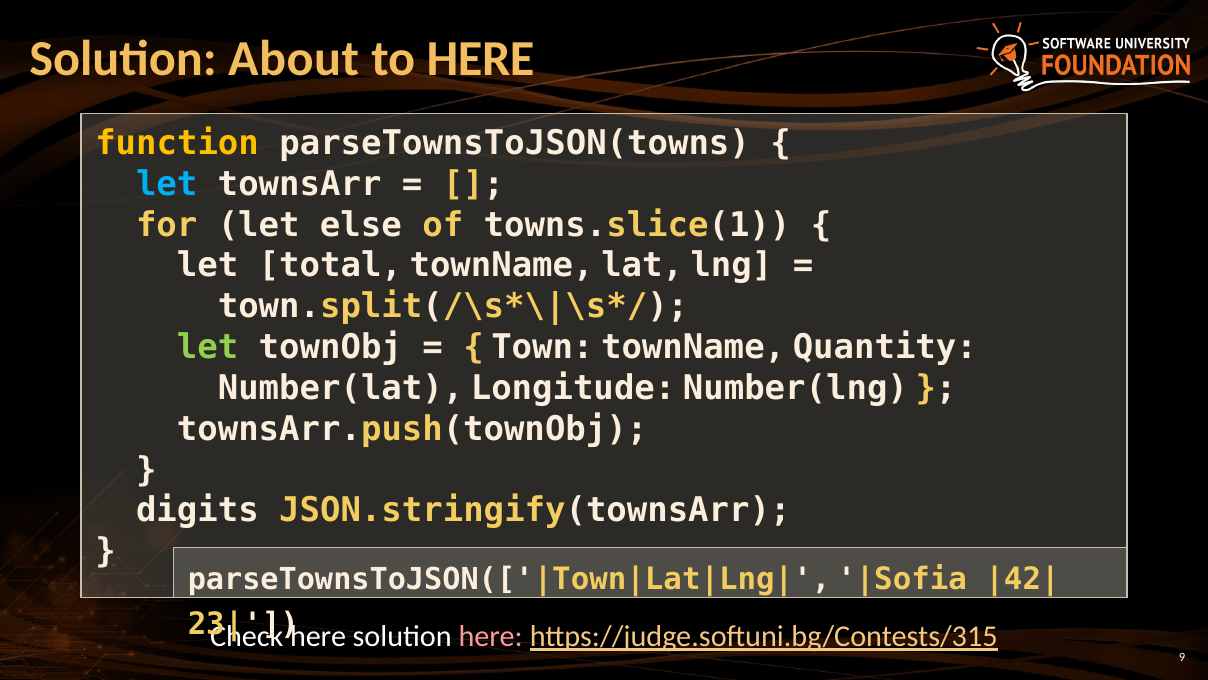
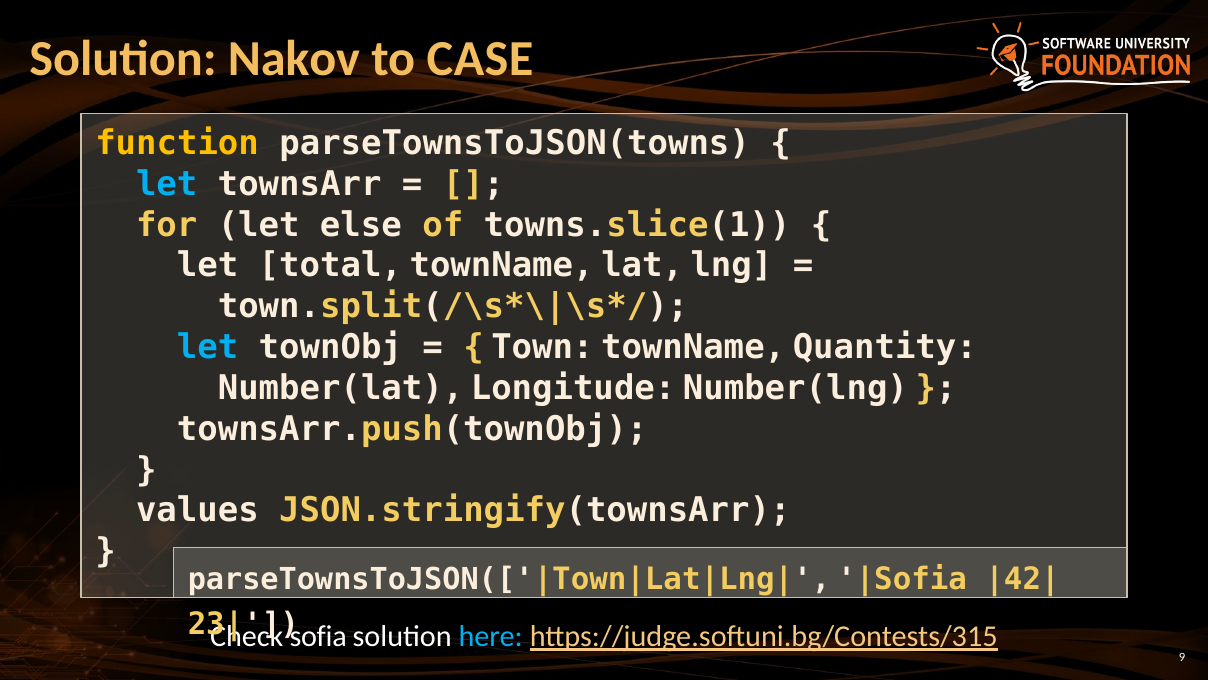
About: About -> Nakov (294, 59)
to HERE: HERE -> CASE (480, 59)
let colour: light green -> light blue (208, 347)
digits: digits -> values (197, 510)
here: here -> sofia (318, 636)
here colour: pink -> light blue (491, 636)
